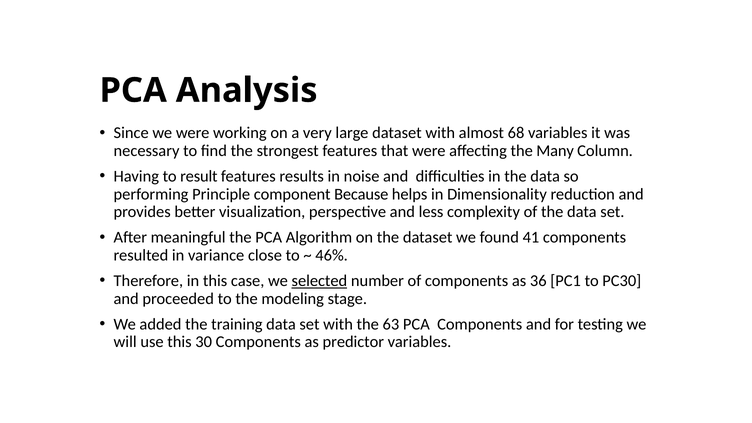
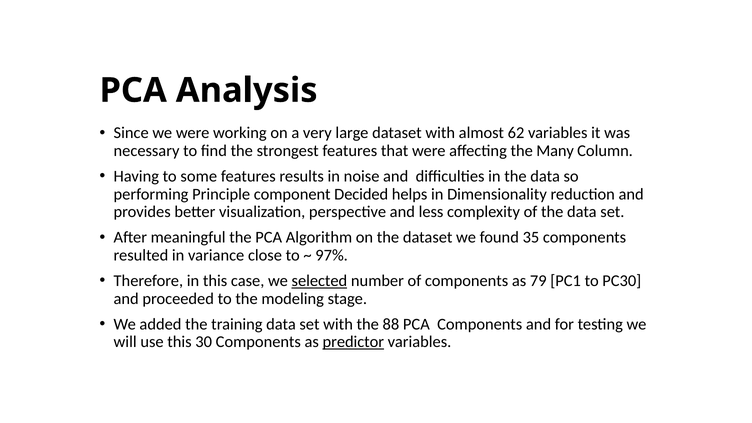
68: 68 -> 62 (516, 133)
result: result -> some (199, 176)
Because: Because -> Decided (361, 194)
41: 41 -> 35 (531, 237)
46%: 46% -> 97% (332, 255)
36: 36 -> 79 (538, 281)
63: 63 -> 88 (391, 324)
predictor underline: none -> present (353, 342)
